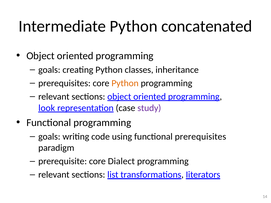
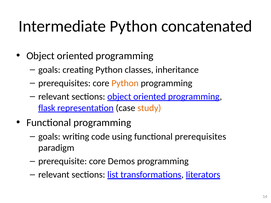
look: look -> flask (47, 108)
study colour: purple -> orange (149, 108)
Dialect: Dialect -> Demos (121, 161)
